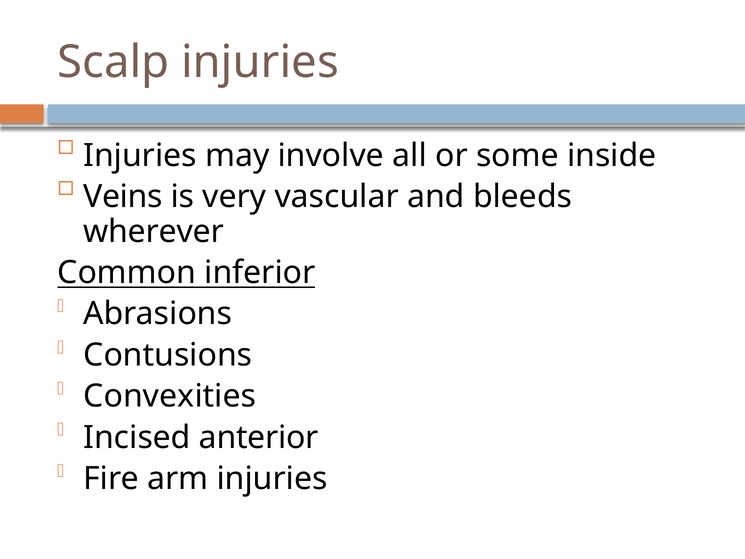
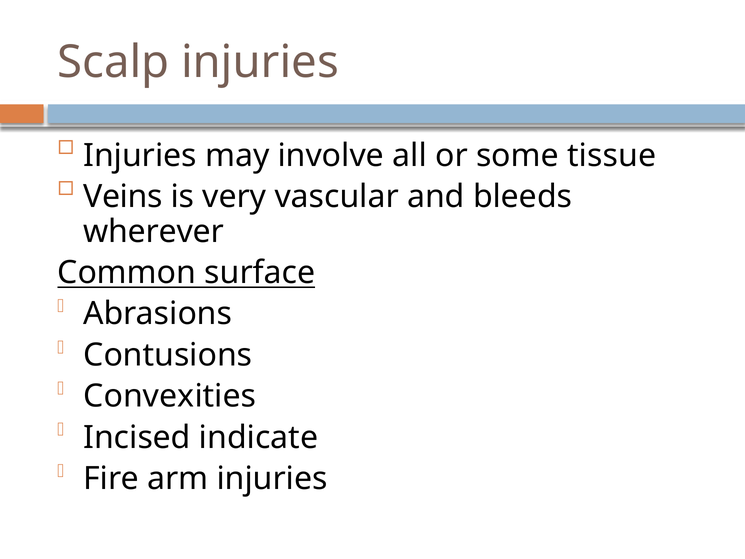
inside: inside -> tissue (612, 156)
inferior: inferior -> surface (260, 273)
anterior: anterior -> indicate (259, 437)
